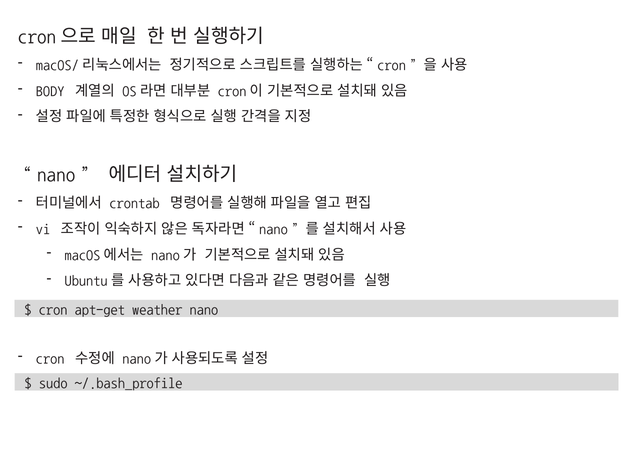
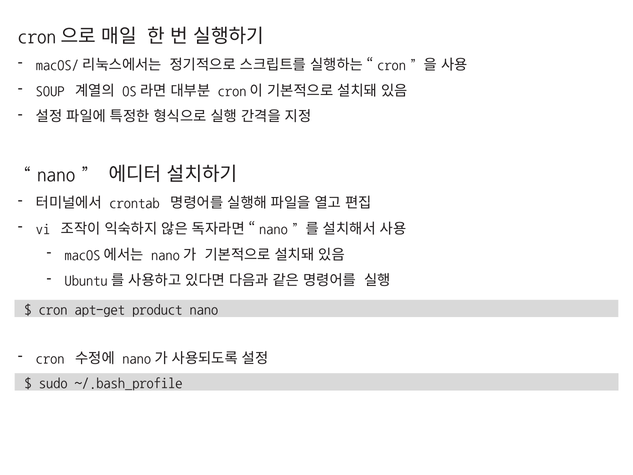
BODY: BODY -> SOUP (50, 91)
weather: weather -> product (157, 309)
